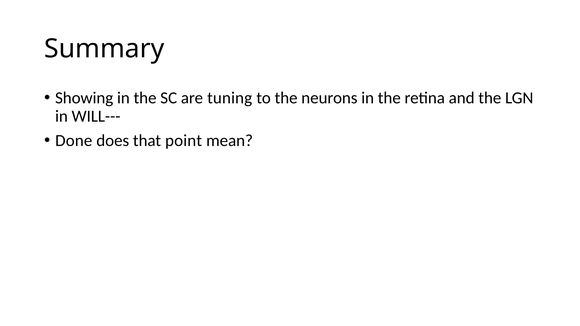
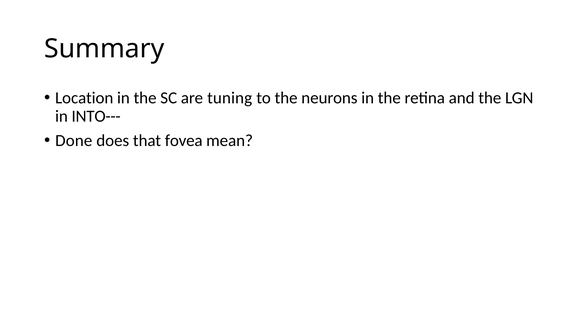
Showing: Showing -> Location (84, 98)
WILL---: WILL--- -> INTO--- (96, 116)
point: point -> fovea (184, 141)
